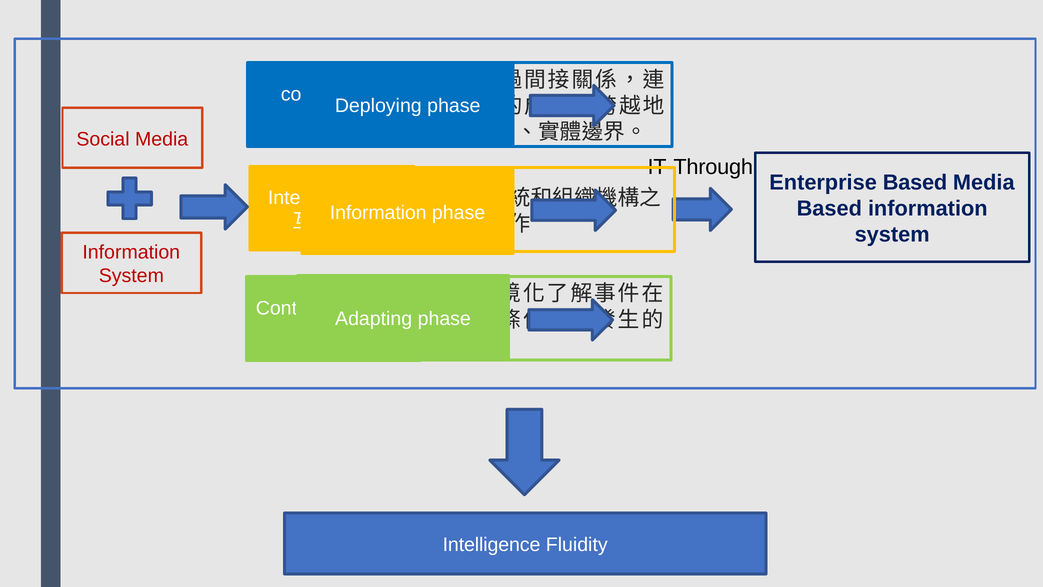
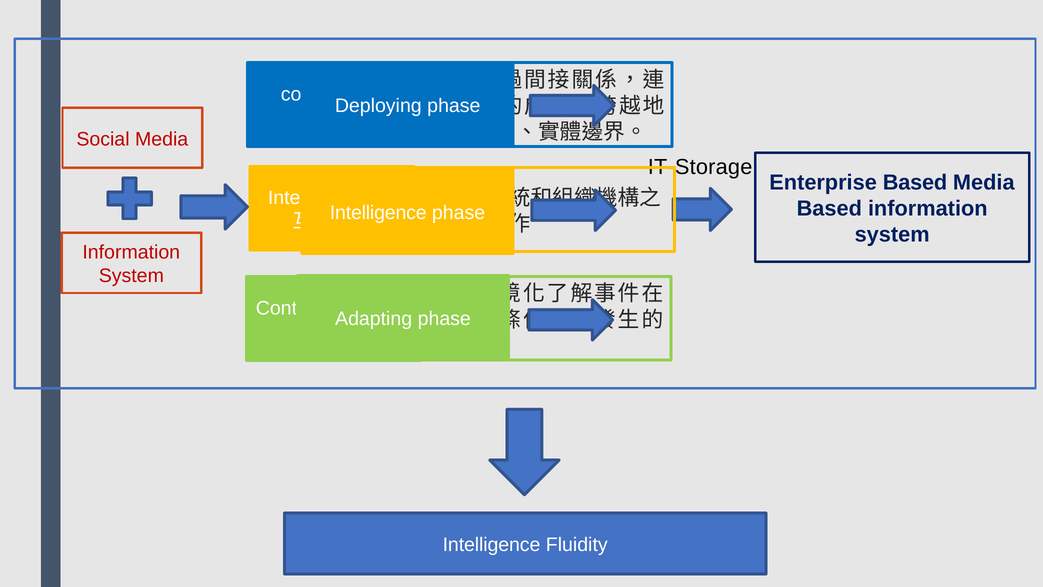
IT-Through: IT-Through -> IT-Storage (700, 167)
Information: Information -> Intelligence (378, 213)
